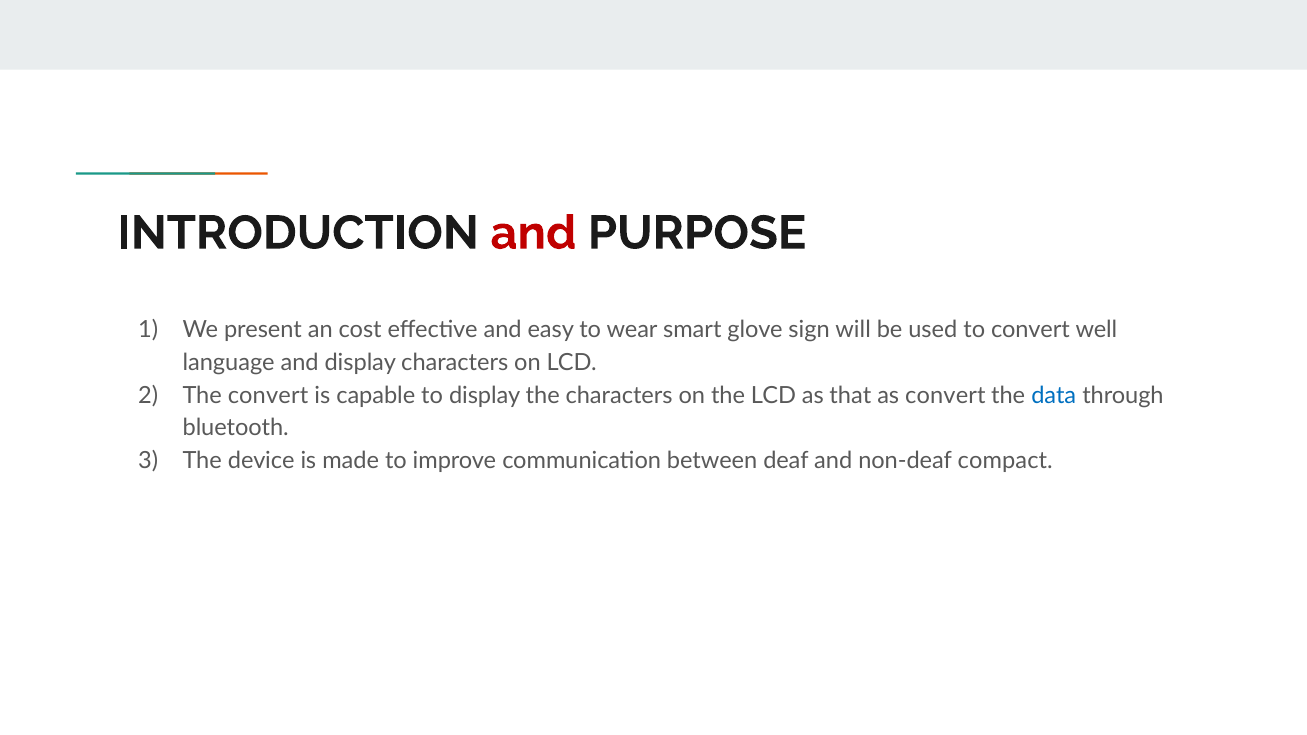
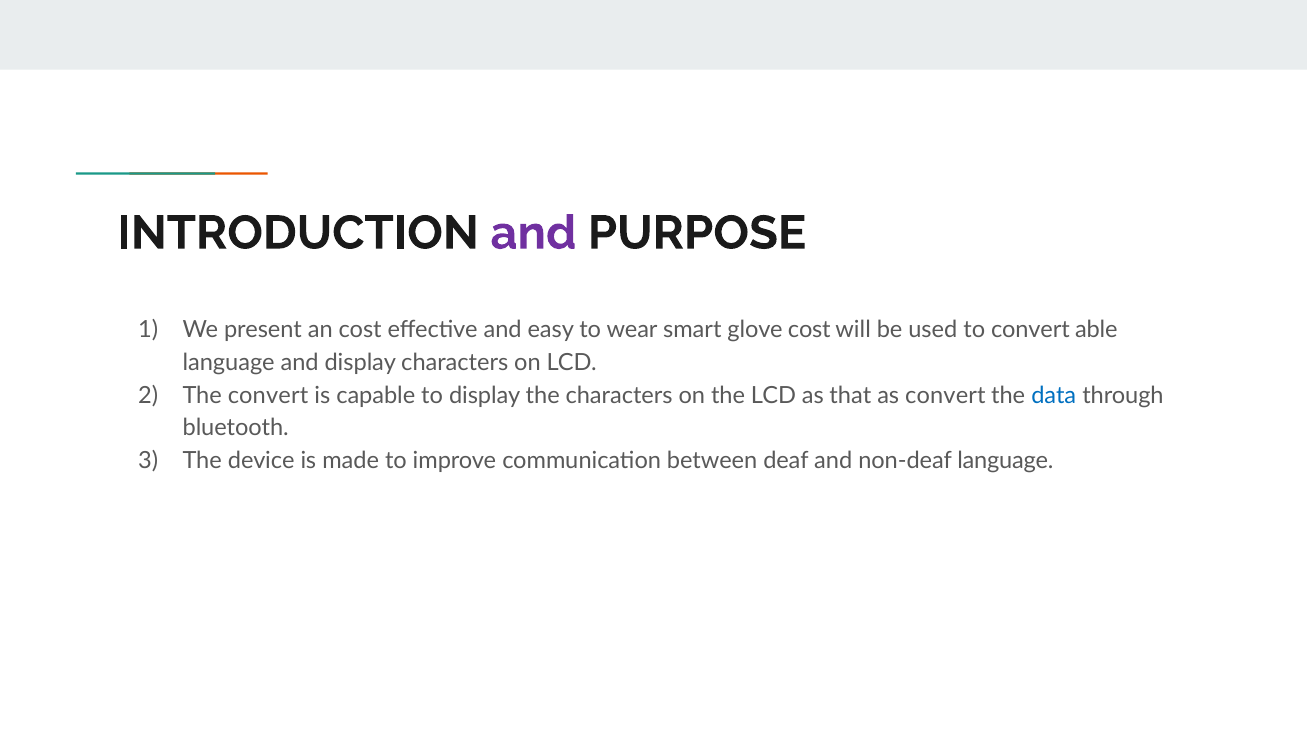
and colour: red -> purple (533, 233)
glove sign: sign -> cost (809, 330)
well: well -> able (1096, 330)
non-deaf compact: compact -> language (1005, 461)
